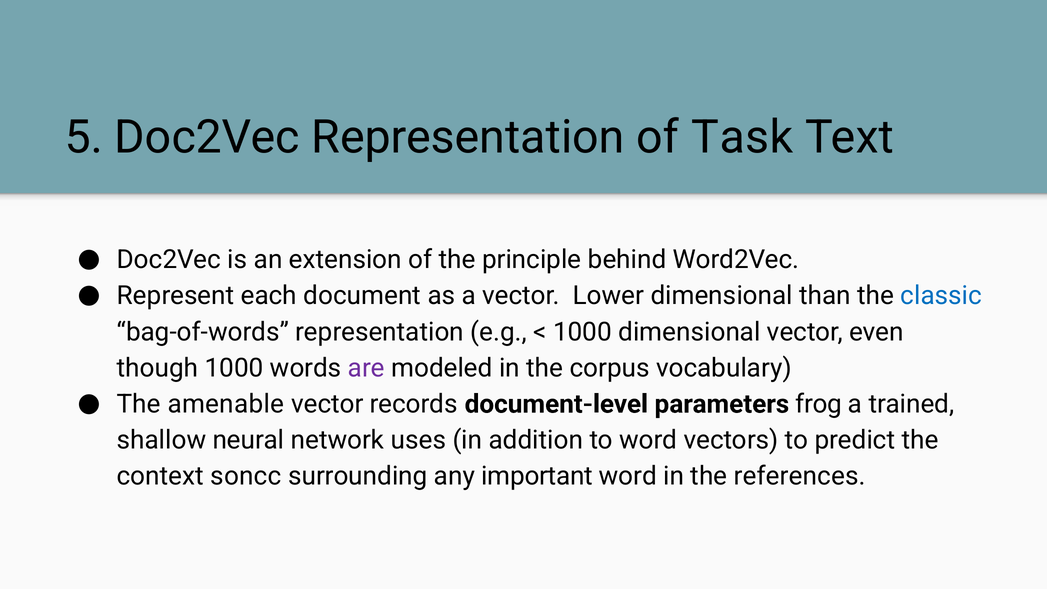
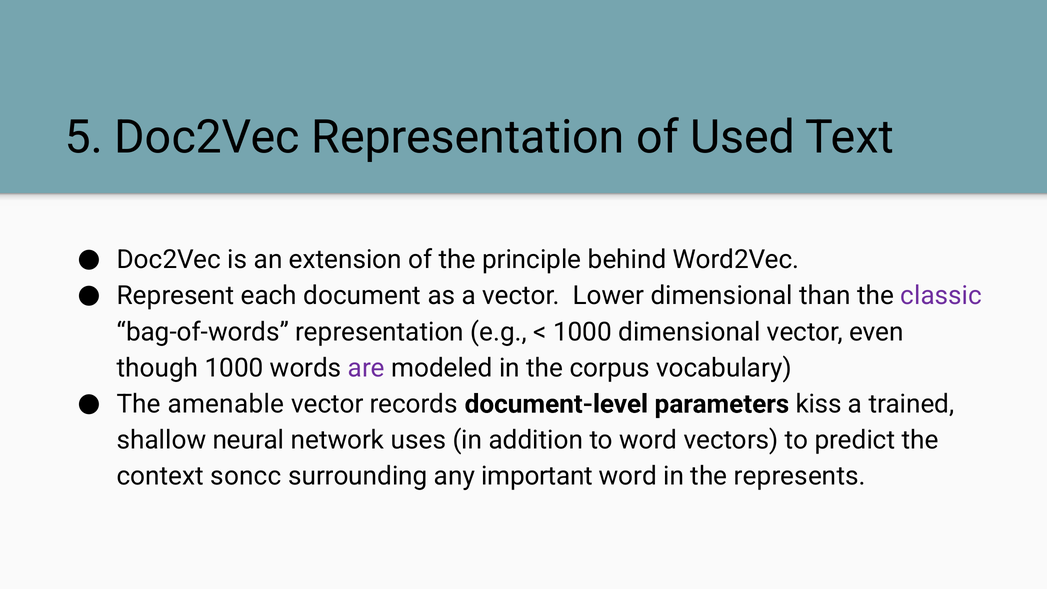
Task: Task -> Used (743, 137)
classic colour: blue -> purple (941, 296)
frog: frog -> kiss (819, 404)
references: references -> represents (800, 476)
